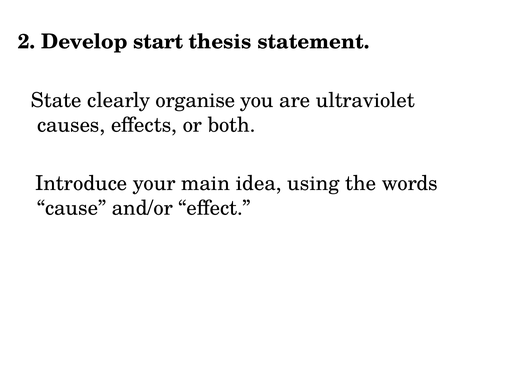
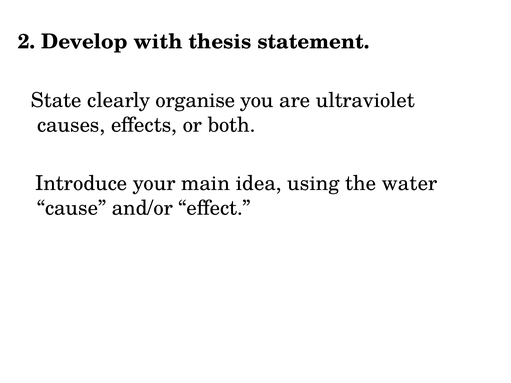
start: start -> with (158, 42)
words: words -> water (410, 184)
